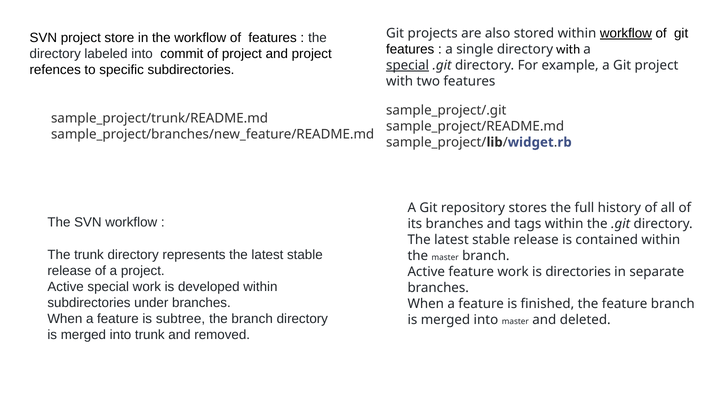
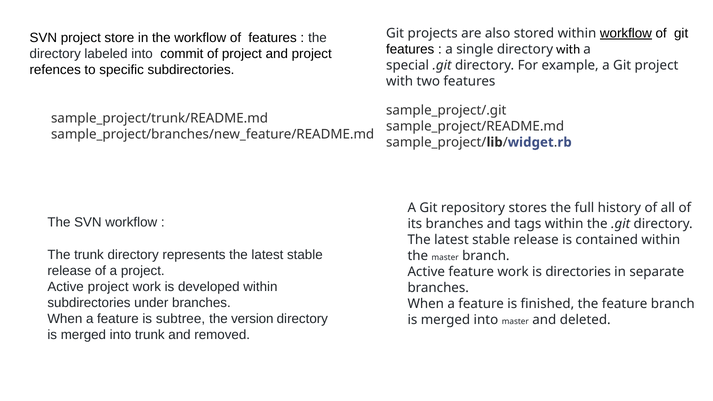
special underline: present -> none (408, 65)
Active special: special -> project (108, 287)
the branch: branch -> version (252, 319)
